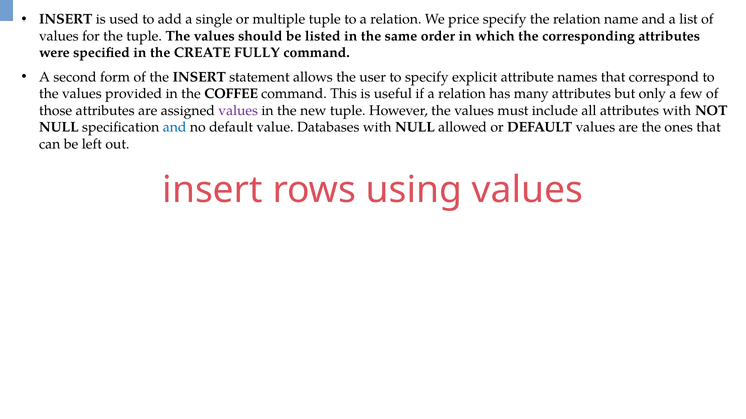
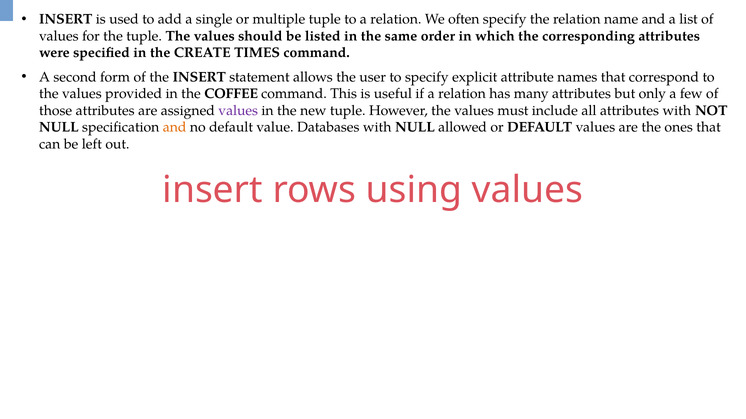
price: price -> often (464, 19)
FULLY: FULLY -> TIMES (257, 53)
and colour: blue -> orange (175, 127)
